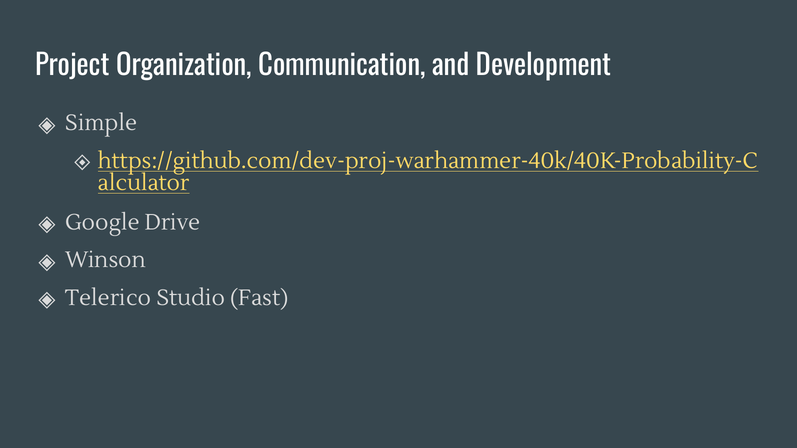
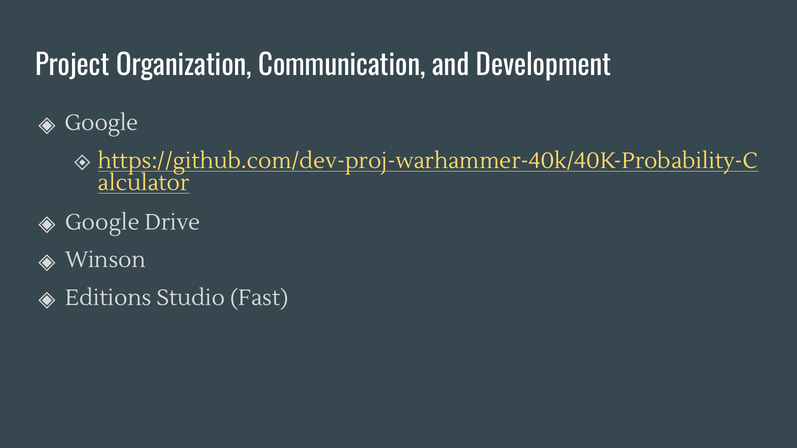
Simple: Simple -> Google (102, 123)
Telerico: Telerico -> Editions (108, 298)
